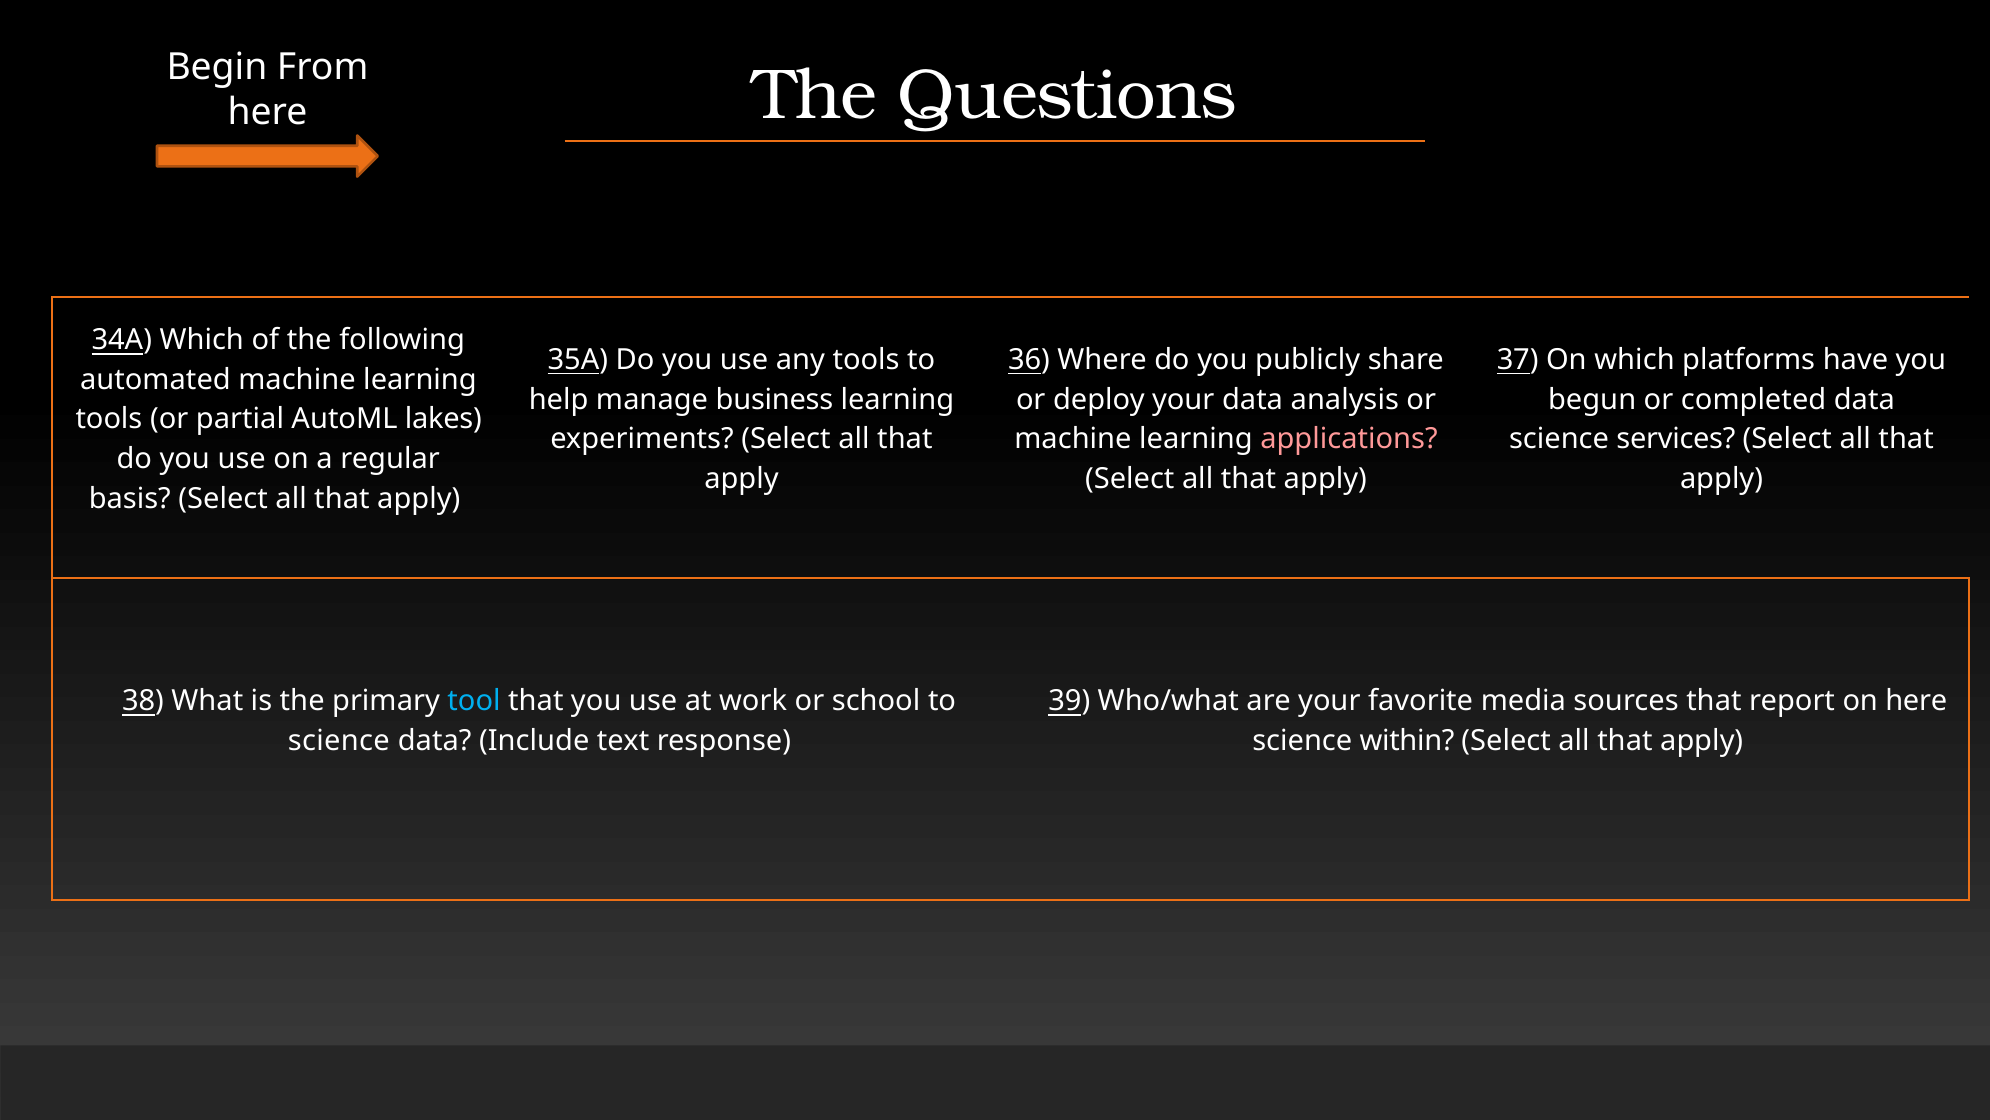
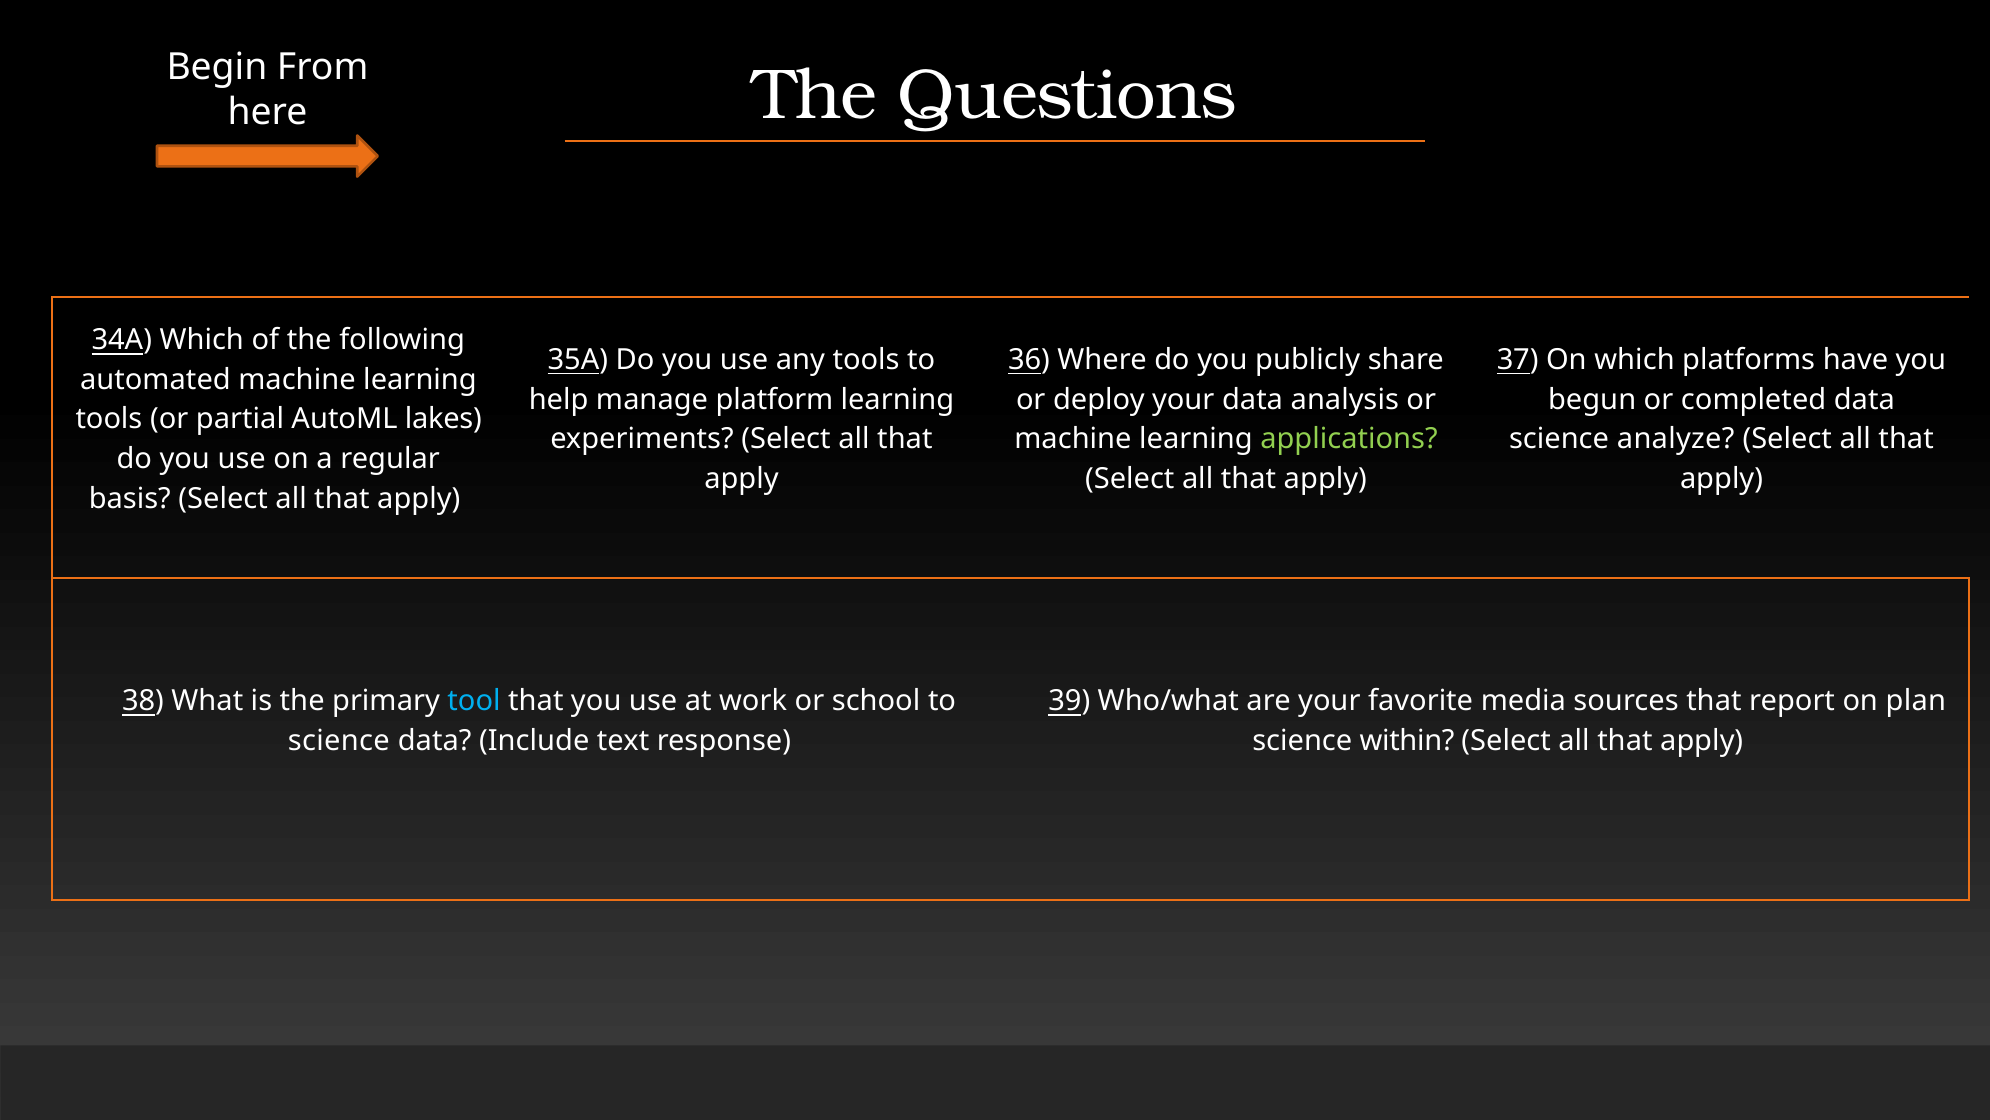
business: business -> platform (774, 399)
applications colour: pink -> light green (1349, 439)
services: services -> analyze (1676, 439)
on here: here -> plan (1916, 701)
